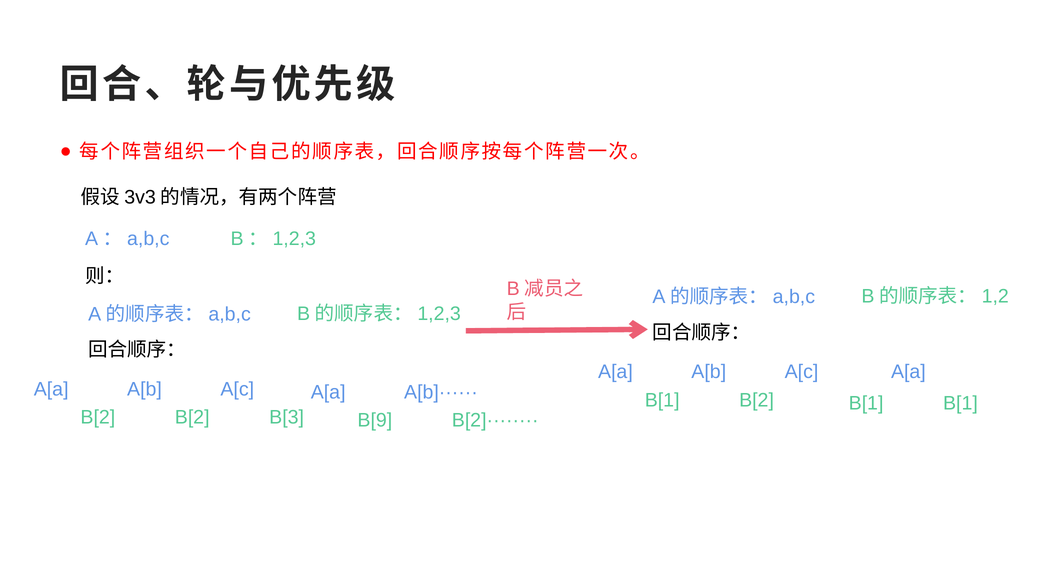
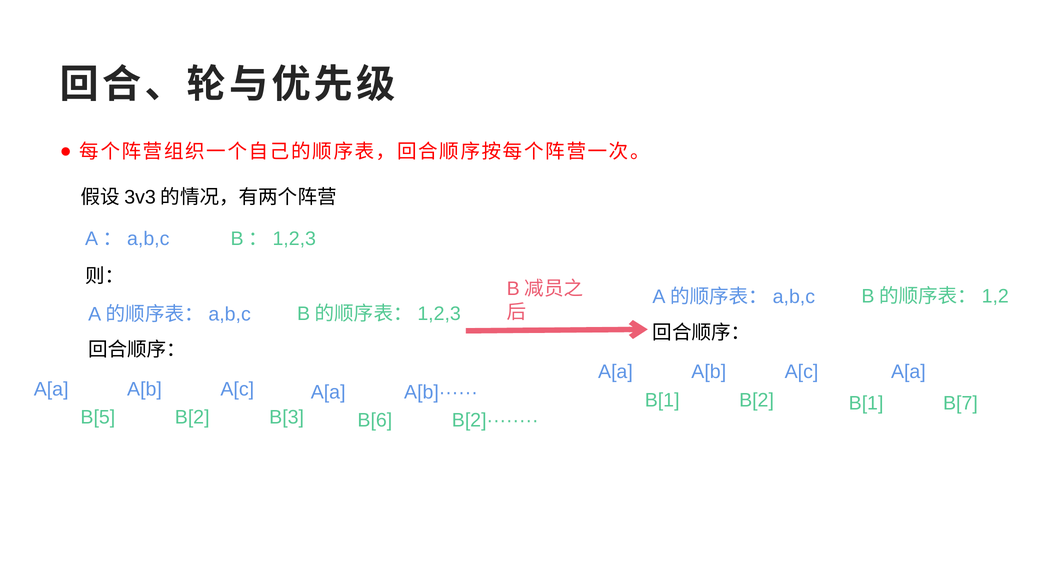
B[1 B[1: B[1 -> B[7 (960, 403)
B[2: B[2 -> B[5 (98, 418)
B[9: B[9 -> B[6 (375, 420)
